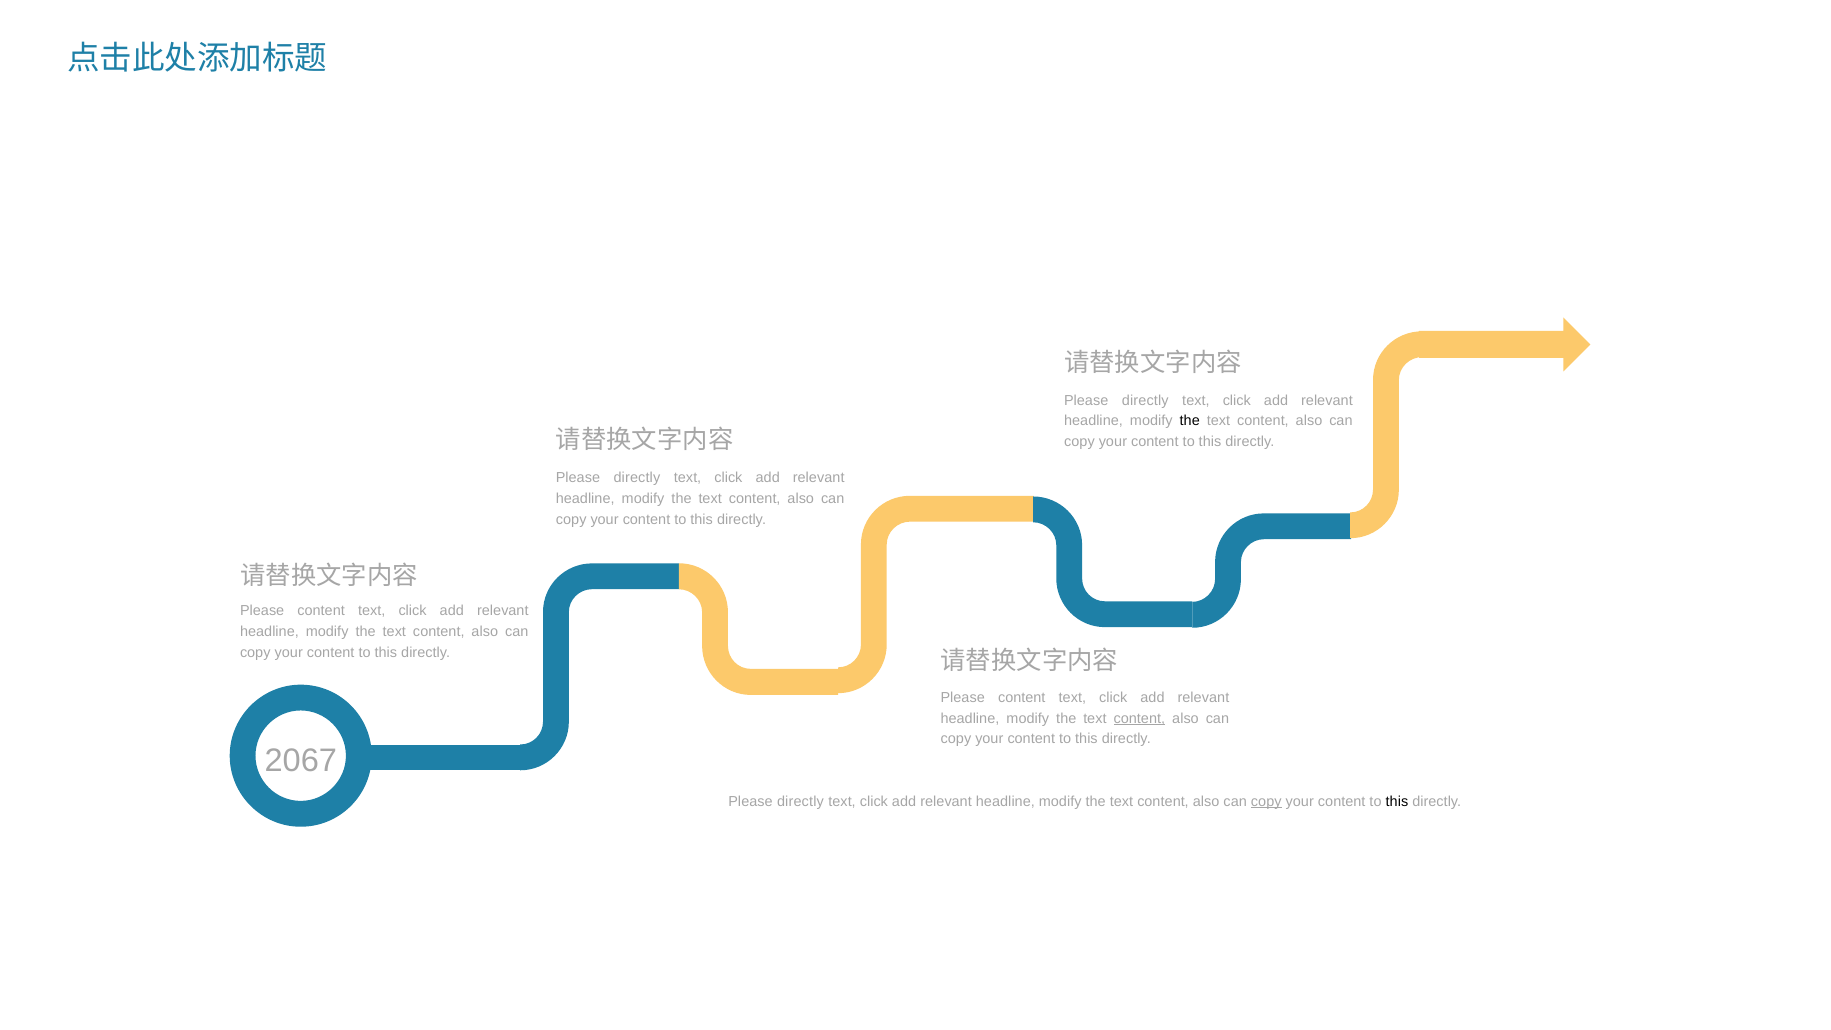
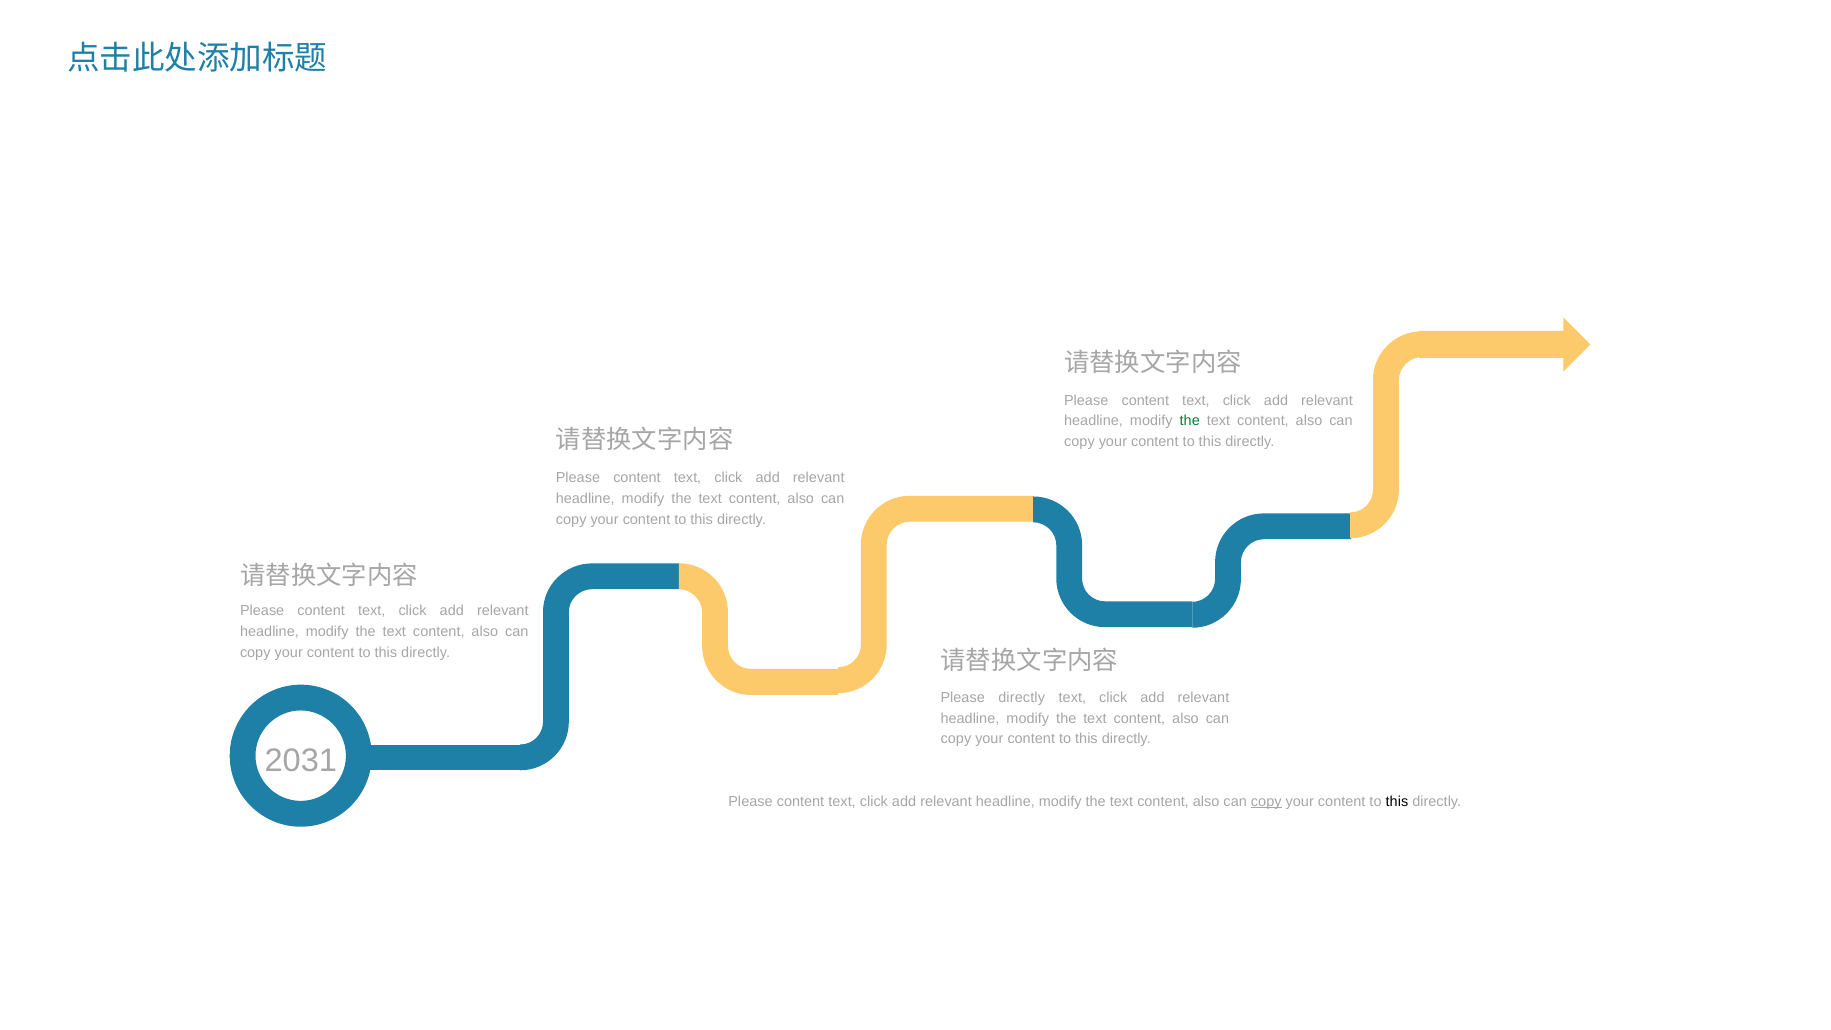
directly: directly -> content (1145, 400)
the colour: black -> green (1190, 421)
directly: directly -> content (637, 478)
content: content -> directly (1022, 697)
content underline: present -> none (1139, 718)
2067: 2067 -> 2031 (301, 760)
directly: directly -> content (801, 802)
